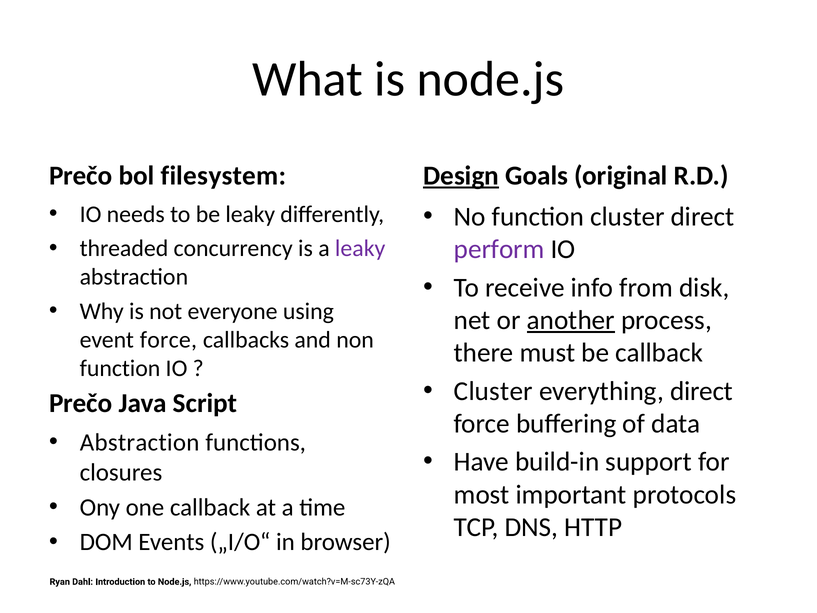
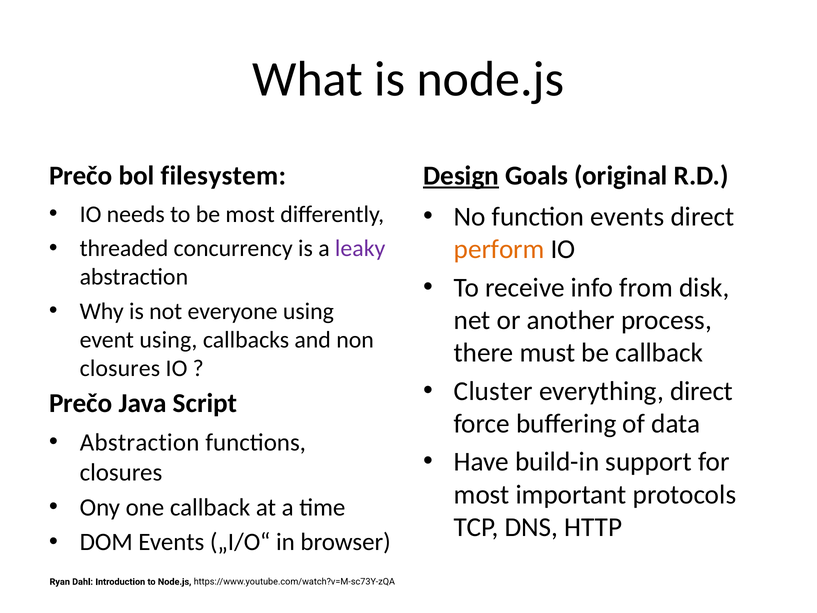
be leaky: leaky -> most (250, 214)
function cluster: cluster -> events (627, 217)
perform colour: purple -> orange (499, 249)
another underline: present -> none (571, 320)
event force: force -> using (168, 340)
function: function -> closures (120, 368)
